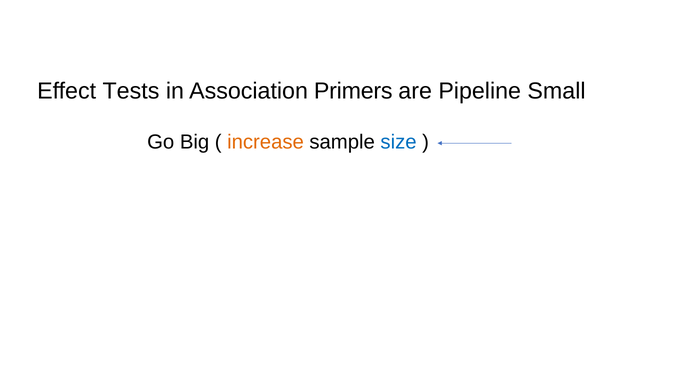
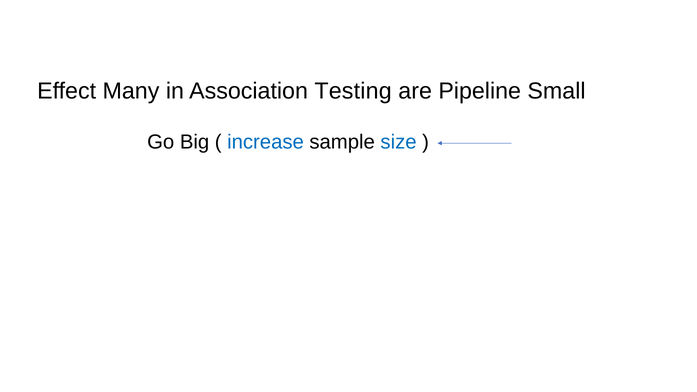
Tests: Tests -> Many (131, 91)
Primers: Primers -> Testing (353, 91)
increase colour: orange -> blue (266, 142)
